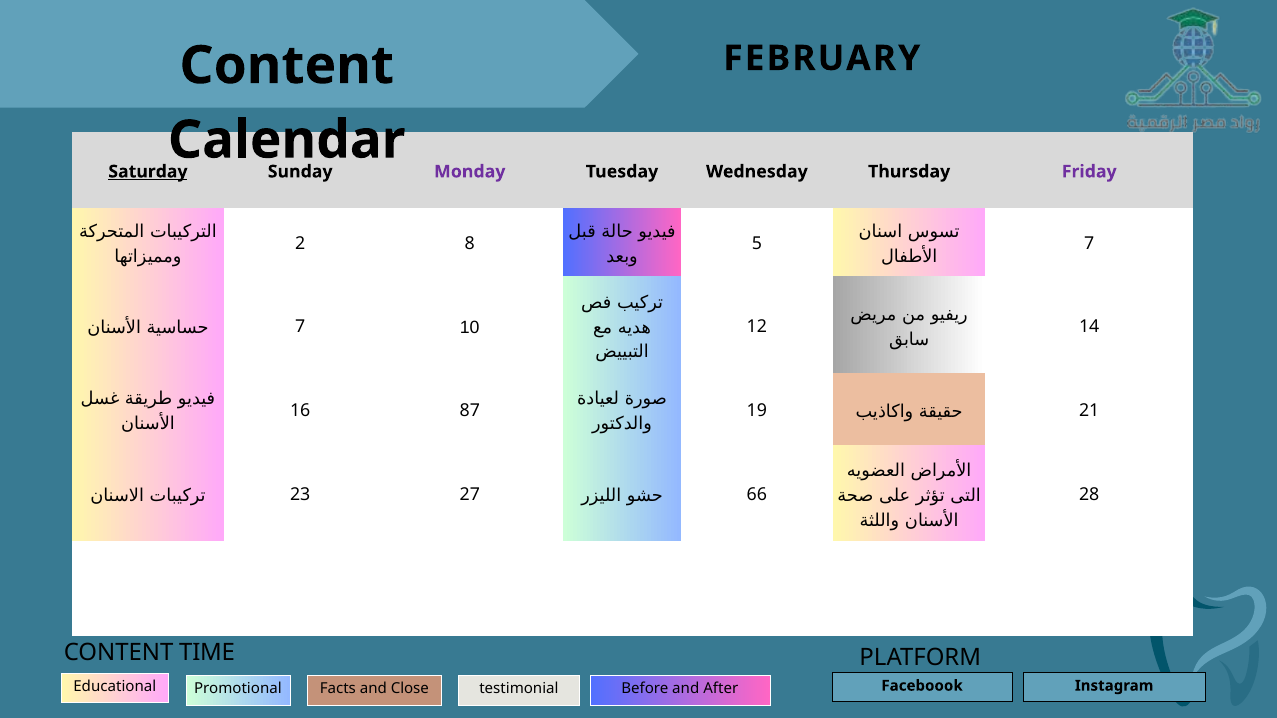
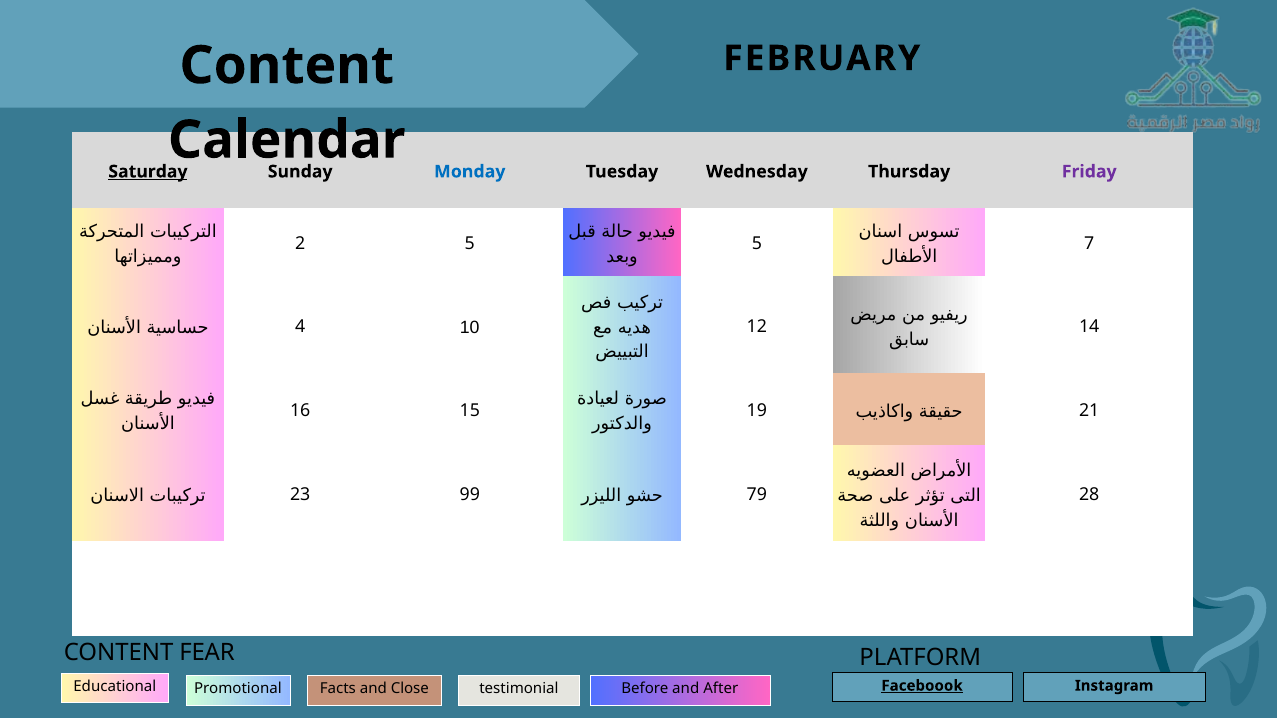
Monday colour: purple -> blue (470, 172)
2 8: 8 -> 5 (470, 244)
7: 7 -> 4 (300, 326)
87: 87 -> 15 (470, 411)
27: 27 -> 99 (470, 495)
66: 66 -> 79 (757, 495)
TIME: TIME -> FEAR (207, 653)
Faceboook underline: none -> present (922, 686)
